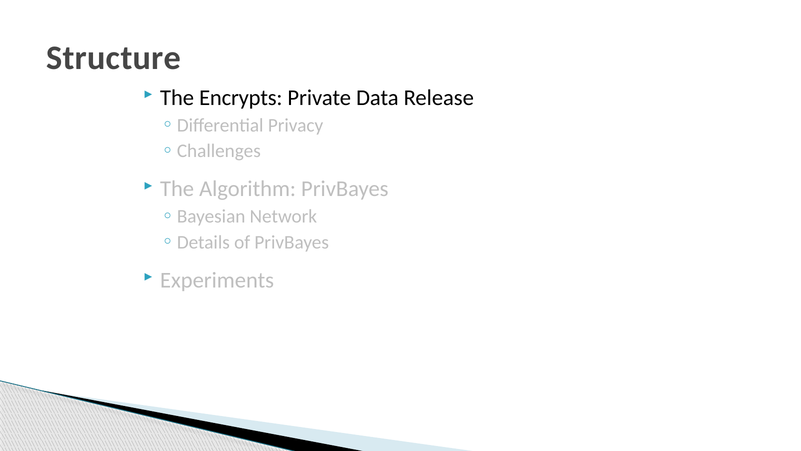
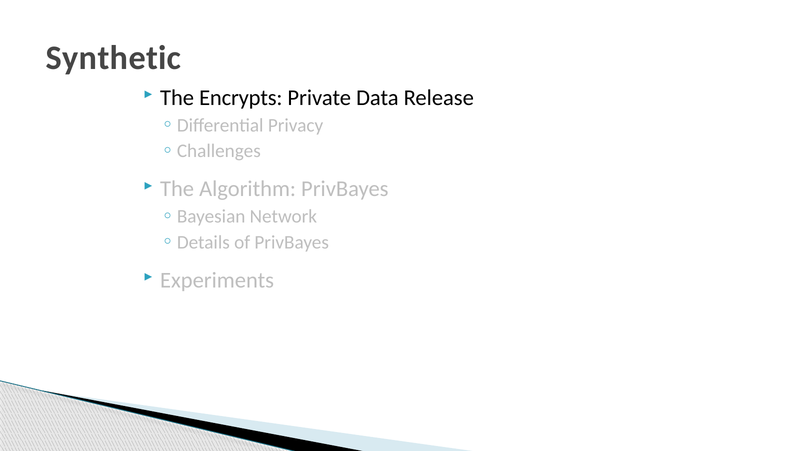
Structure: Structure -> Synthetic (114, 58)
